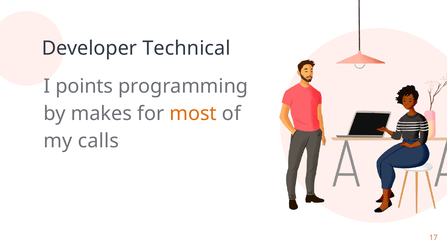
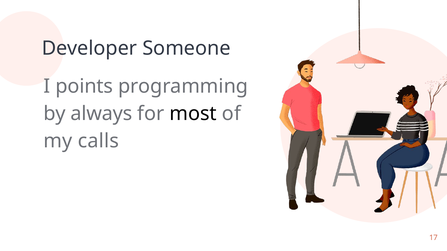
Technical: Technical -> Someone (187, 48)
makes: makes -> always (101, 114)
most colour: orange -> black (193, 114)
